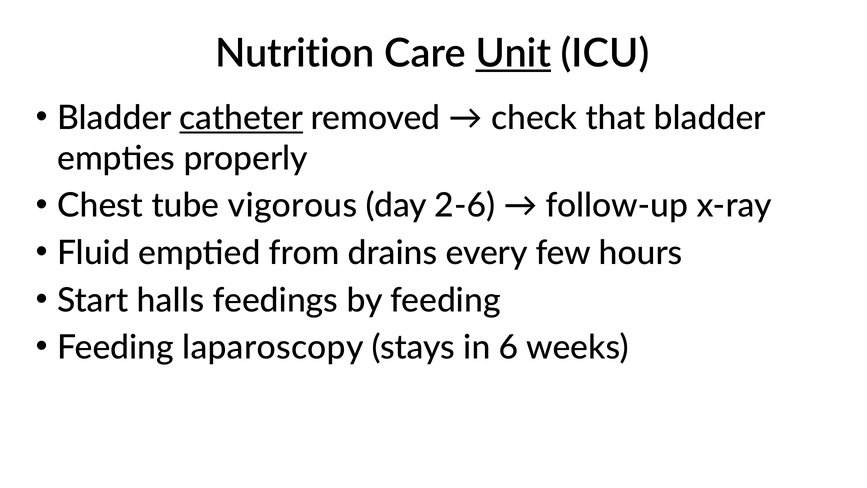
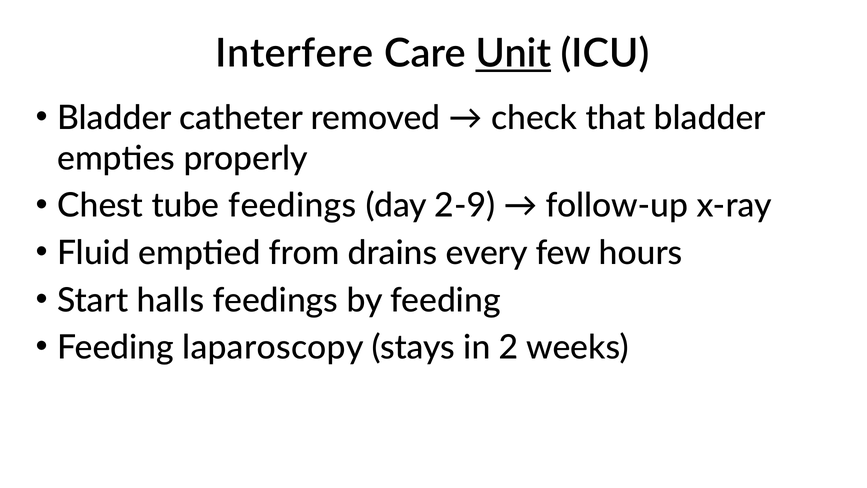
Nutrition: Nutrition -> Interfere (295, 54)
catheter underline: present -> none (241, 118)
tube vigorous: vigorous -> feedings (293, 206)
2-6: 2-6 -> 2-9 (465, 206)
6: 6 -> 2 (509, 347)
